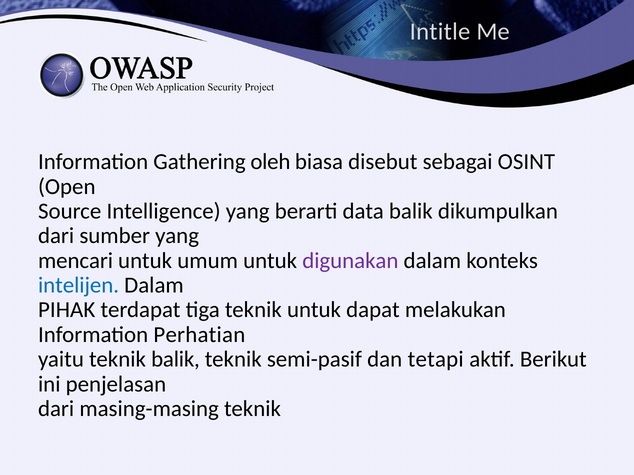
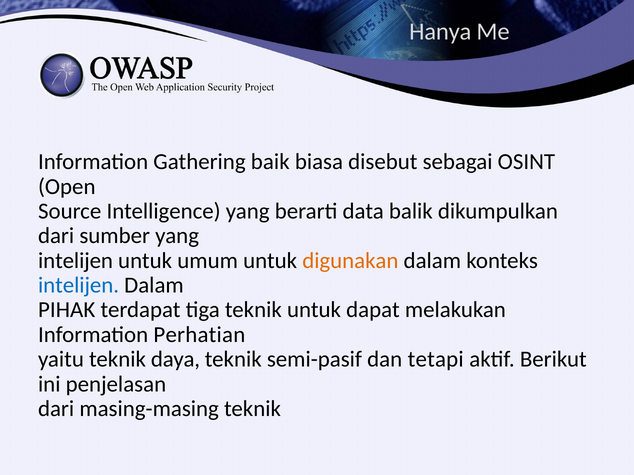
Intitle: Intitle -> Hanya (440, 32)
oleh: oleh -> baik (270, 162)
mencari: mencari -> intelijen (76, 261)
digunakan colour: purple -> orange (350, 261)
teknik balik: balik -> daya (176, 360)
